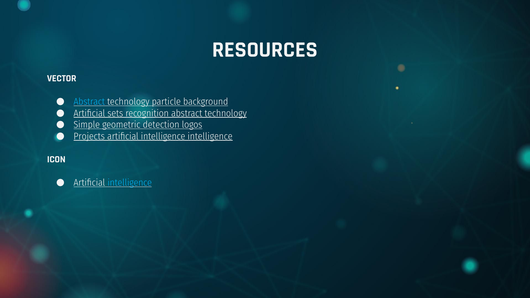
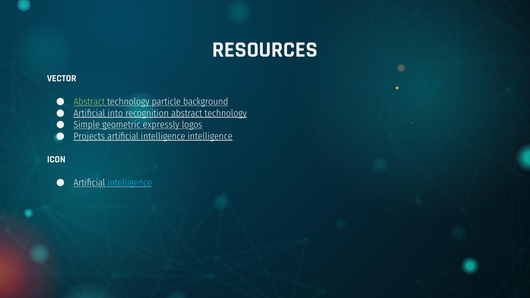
Abstract colour: light blue -> light green (89, 102)
sets: sets -> into (115, 113)
detection: detection -> expressly (161, 125)
